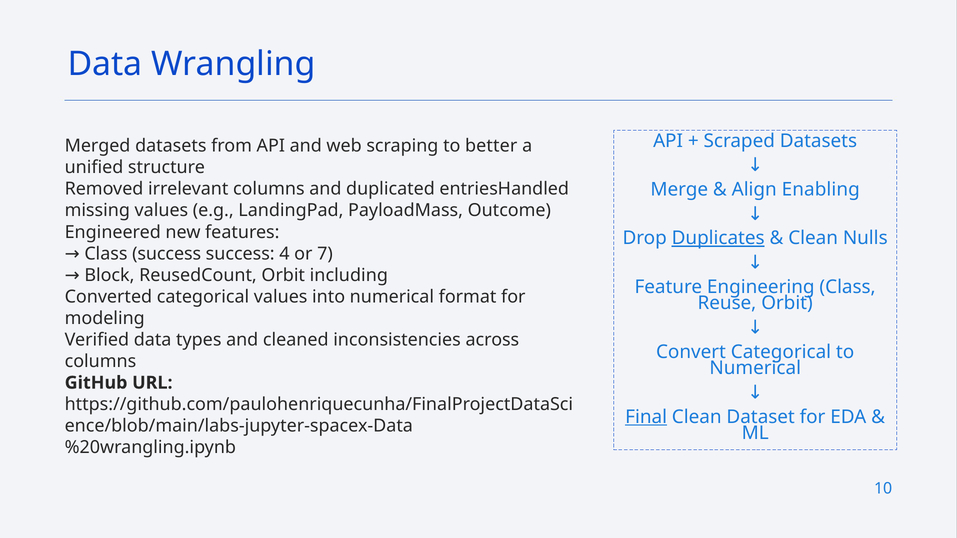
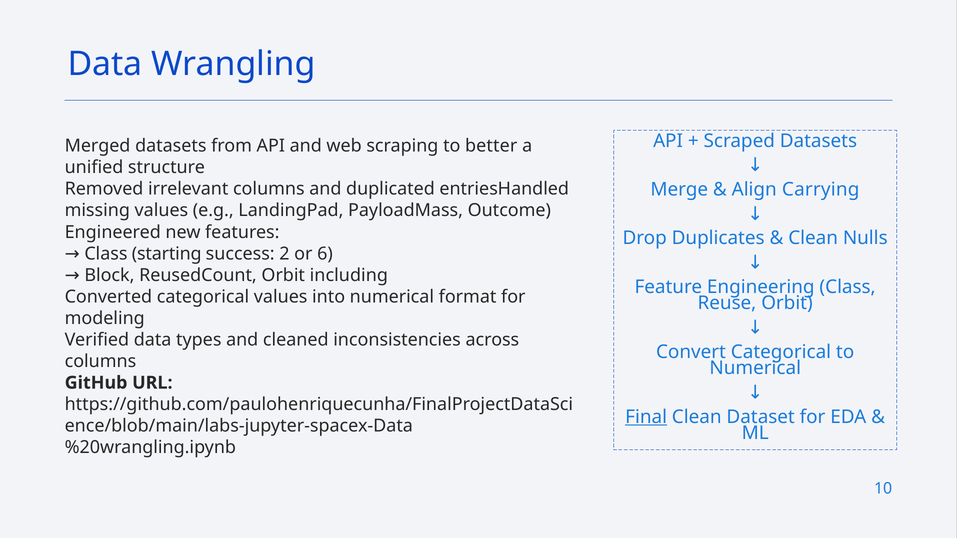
Enabling: Enabling -> Carrying (821, 190)
Duplicates underline: present -> none (718, 238)
Class success: success -> starting (167, 254)
4: 4 -> 2 (284, 254)
7: 7 -> 6 (325, 254)
